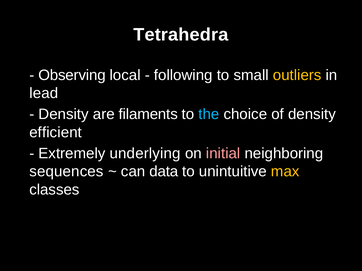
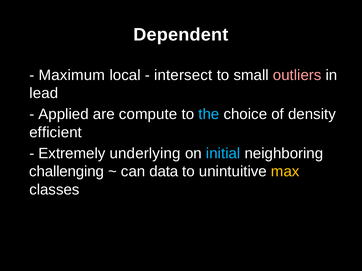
Tetrahedra: Tetrahedra -> Dependent (181, 35)
Observing: Observing -> Maximum (72, 75)
following: following -> intersect (183, 75)
outliers colour: yellow -> pink (297, 75)
Density: Density -> Applied (64, 114)
filaments: filaments -> compute (148, 114)
initial colour: pink -> light blue (223, 154)
sequences: sequences -> challenging (67, 172)
